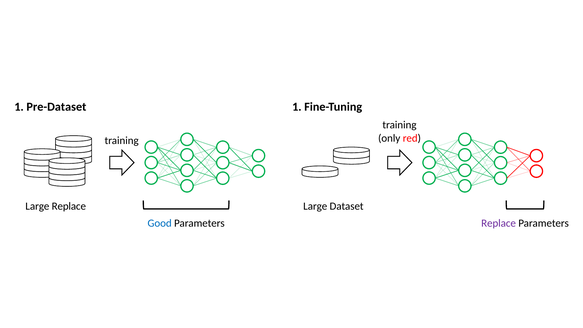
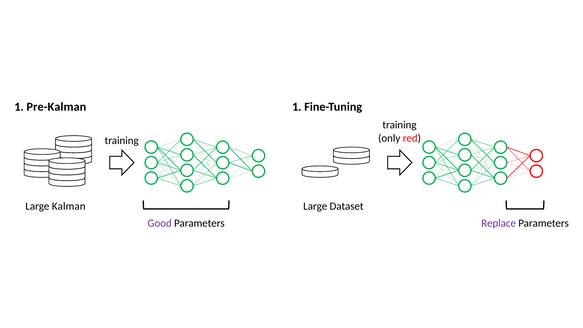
Pre-Dataset: Pre-Dataset -> Pre-Kalman (56, 107)
Large Replace: Replace -> Kalman (69, 206)
Good colour: blue -> purple (160, 223)
